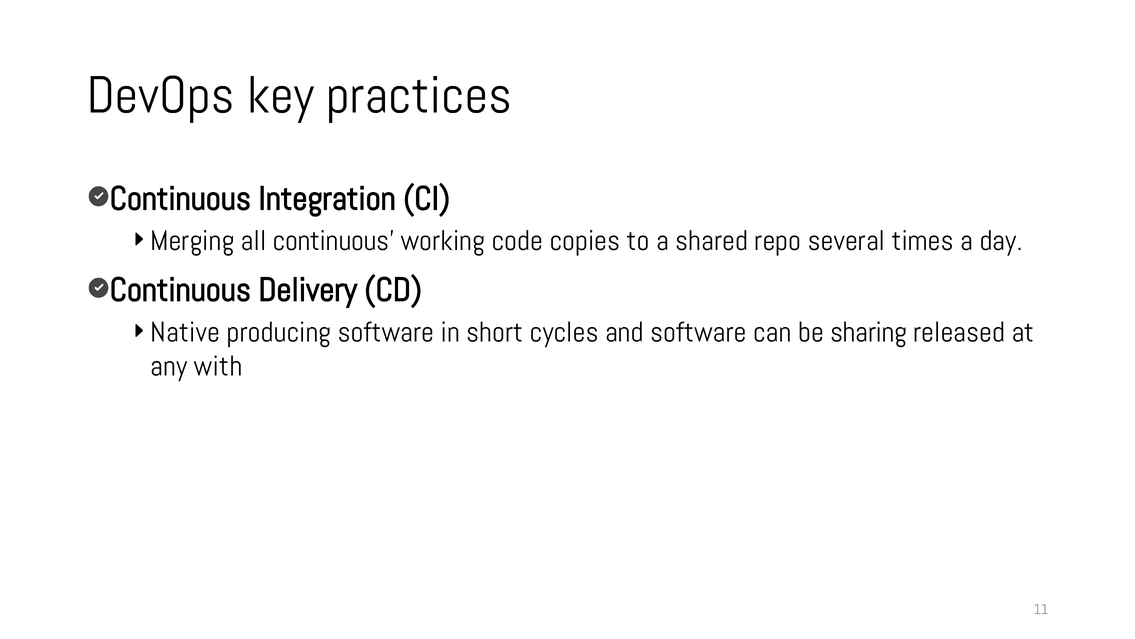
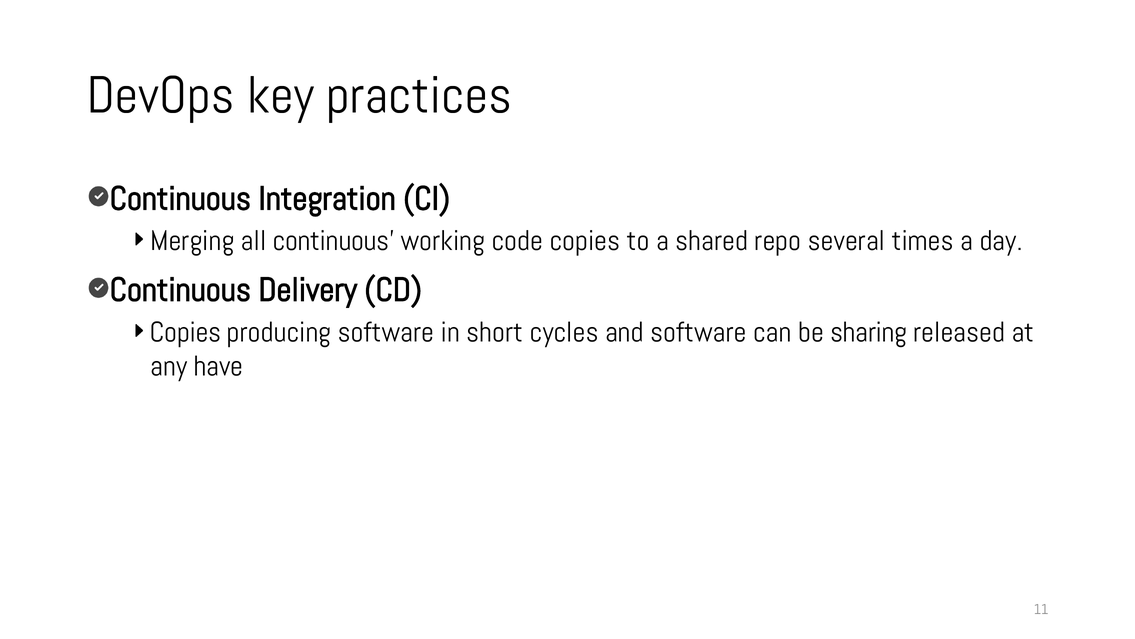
Native: Native -> Copies (186, 332)
with: with -> have (218, 366)
